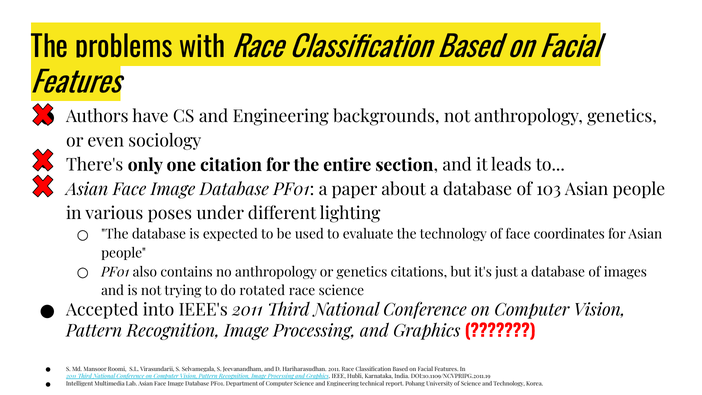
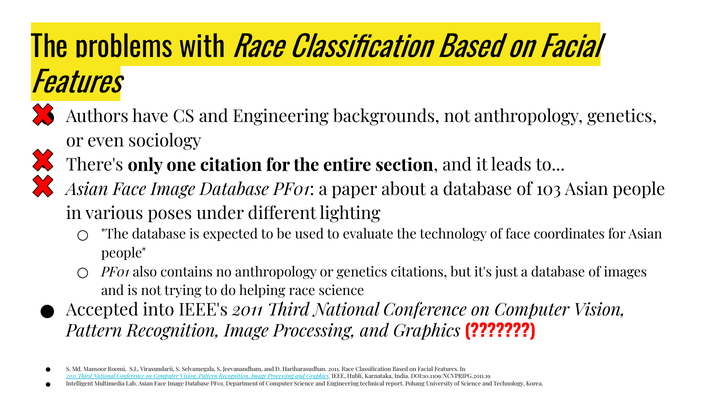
rotated: rotated -> helping (262, 291)
